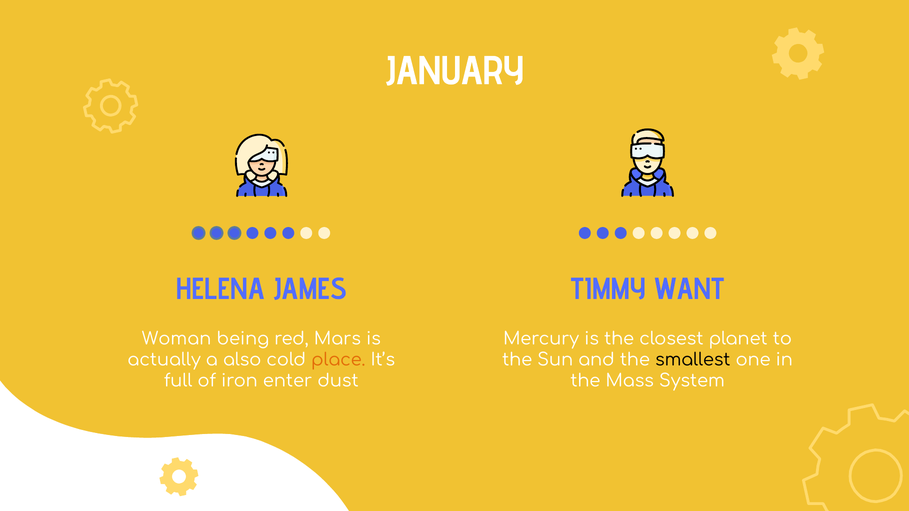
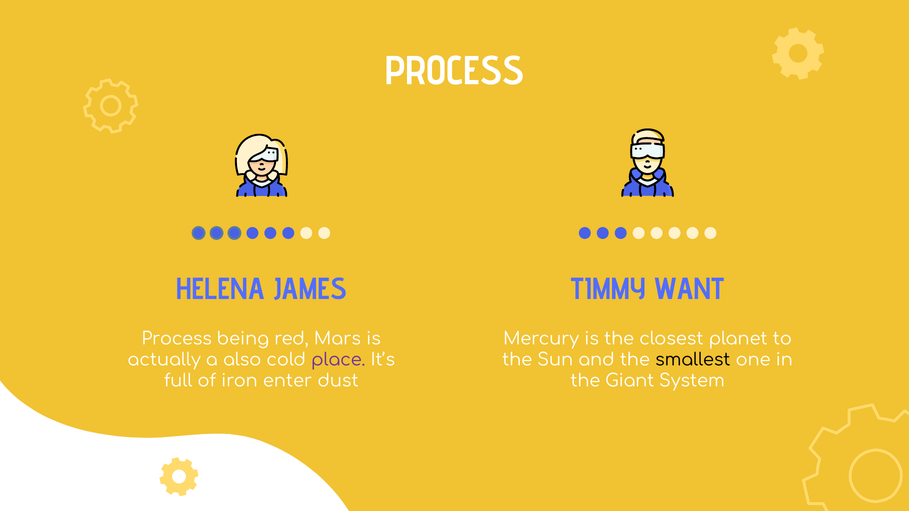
JANUARY: JANUARY -> PROCESS (454, 71)
Woman: Woman -> Process (177, 339)
place colour: orange -> purple (338, 360)
Mass: Mass -> Giant (630, 381)
